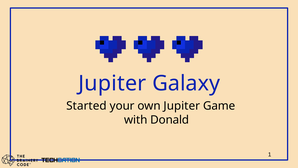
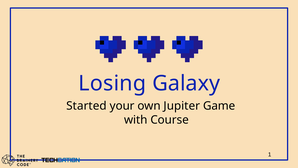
Jupiter: Jupiter -> Losing (112, 83)
Donald: Donald -> Course (170, 120)
